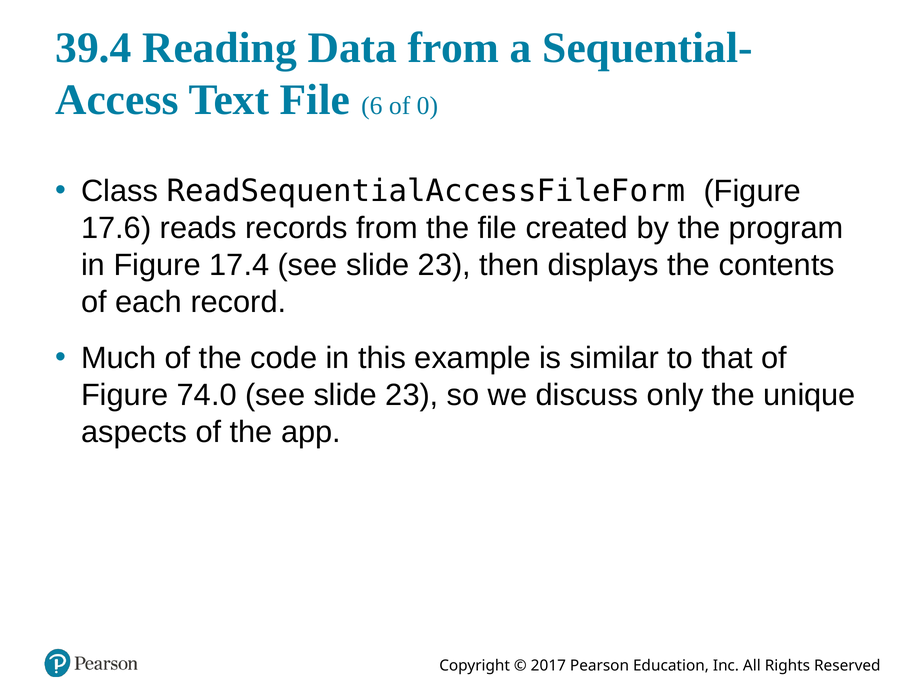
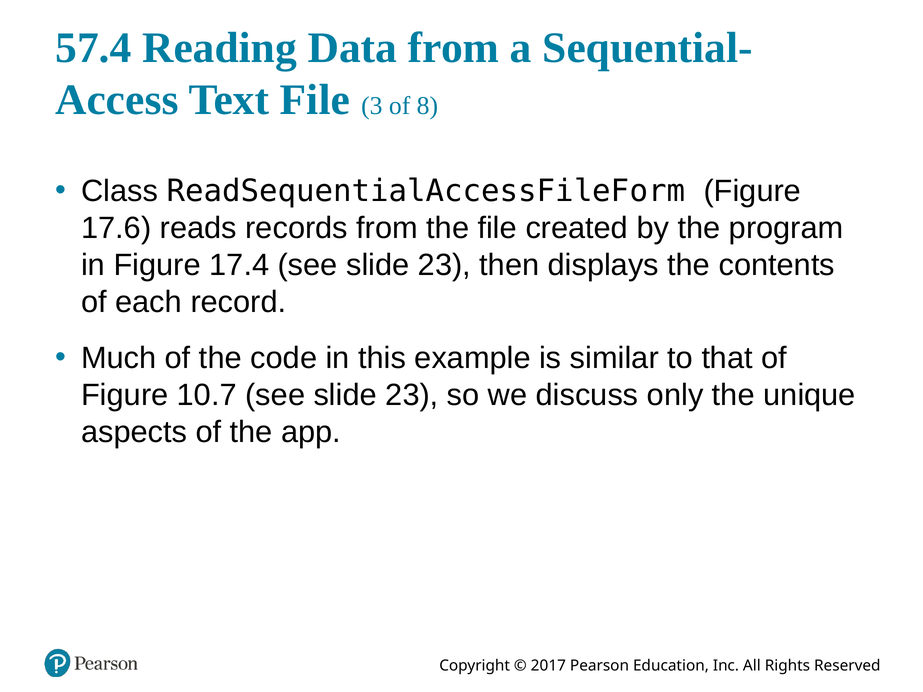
39.4: 39.4 -> 57.4 (93, 48)
6: 6 -> 3 (372, 106)
0: 0 -> 8 (427, 106)
74.0: 74.0 -> 10.7 (207, 395)
